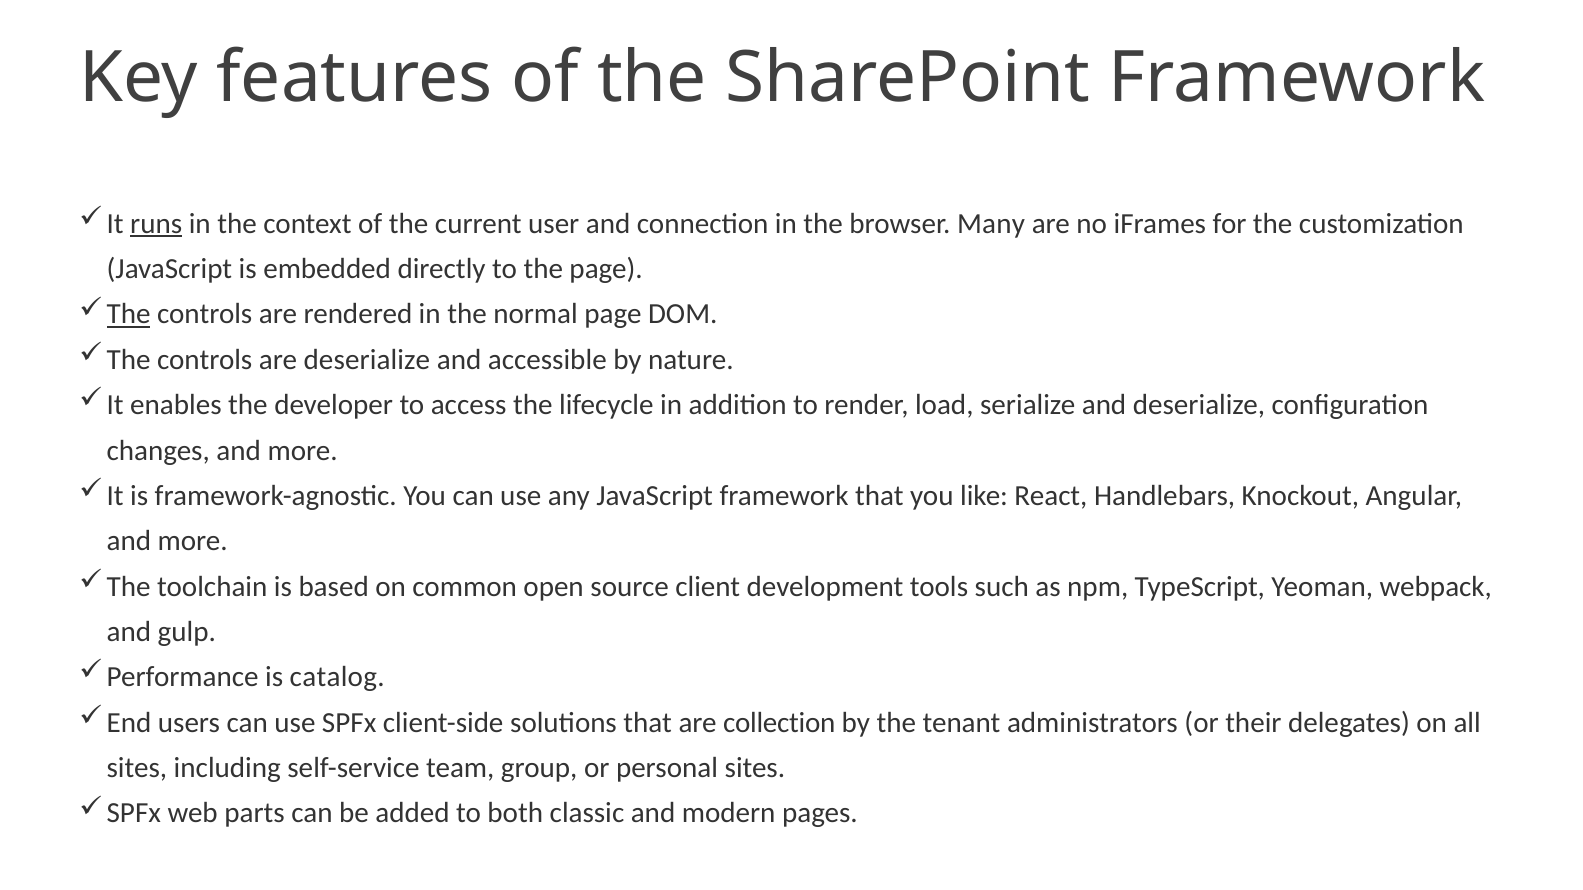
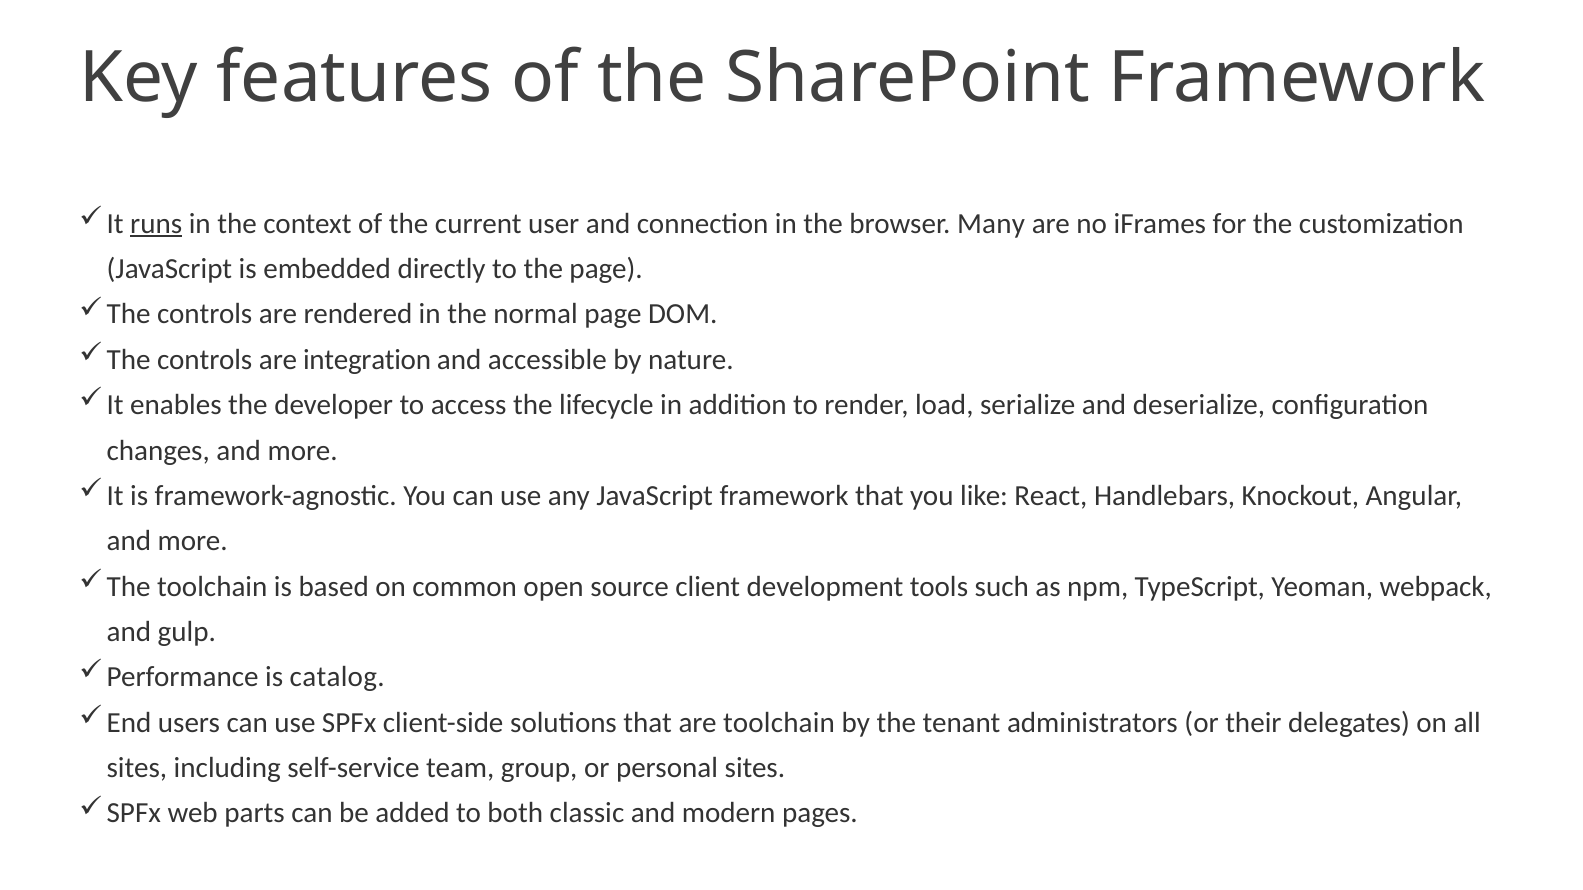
The underline: present -> none (129, 314)
are deserialize: deserialize -> integration (367, 360)
are collection: collection -> toolchain (779, 723)
